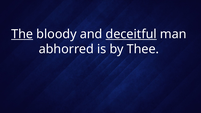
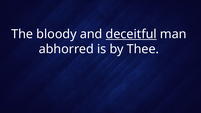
The underline: present -> none (22, 34)
